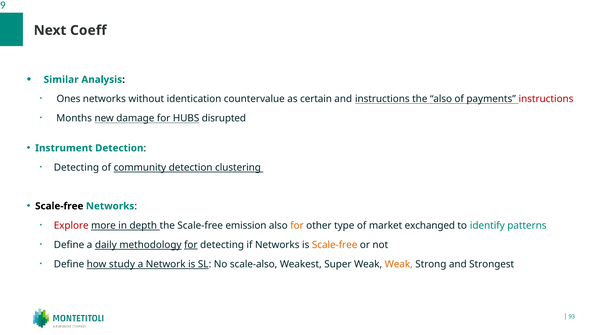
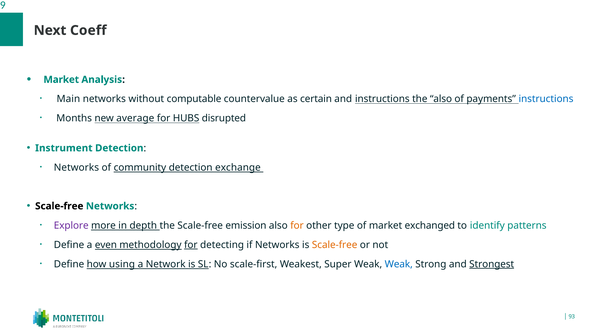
Similar: Similar -> Market (61, 80)
Ones: Ones -> Main (68, 99)
identication: identication -> computable (194, 99)
instructions colour: red -> blue (546, 99)
damage: damage -> average (135, 118)
Detecting: Detecting -> Networks (76, 167)
clustering: clustering -> exchange (238, 167)
Explore colour: red -> purple (71, 225)
daily: daily -> even (106, 245)
study: study -> using (122, 264)
scale-also: scale-also -> scale-first (254, 264)
Weak colour: orange -> blue (399, 264)
Strongest underline: none -> present (492, 264)
